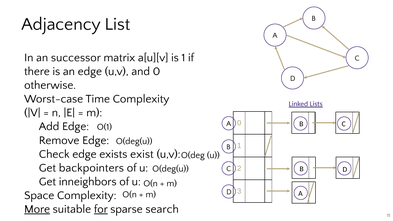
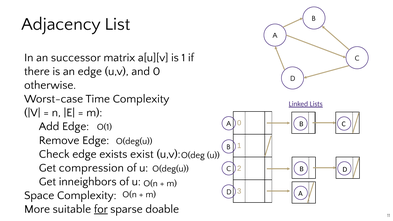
backpointers: backpointers -> compression (91, 168)
More underline: present -> none (37, 209)
search: search -> doable (162, 209)
